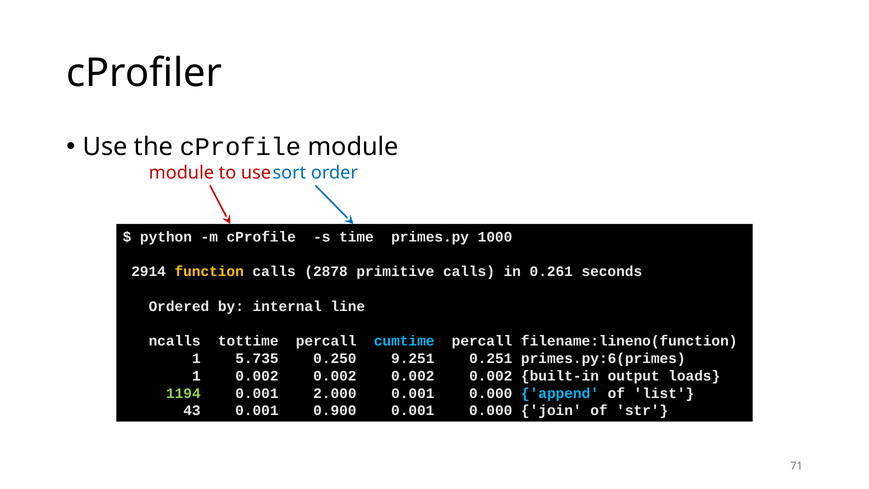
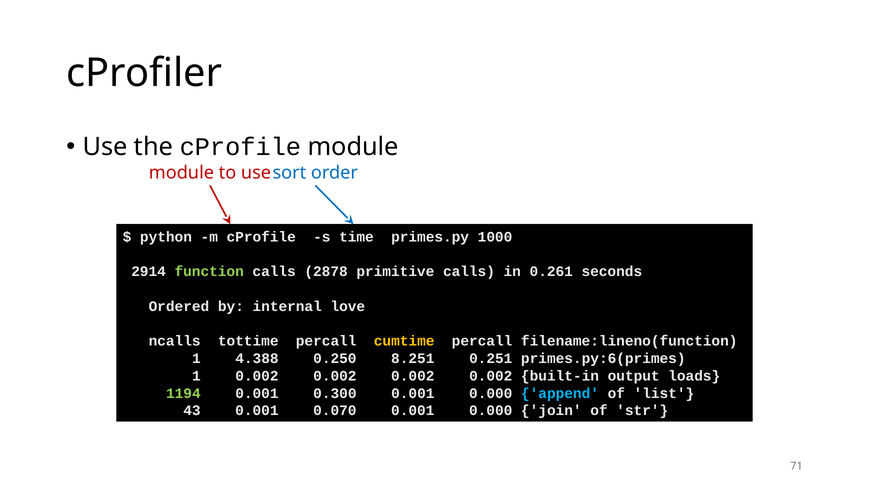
function colour: yellow -> light green (209, 272)
line: line -> love (348, 306)
cumtime colour: light blue -> yellow (404, 341)
5.735: 5.735 -> 4.388 (257, 358)
9.251: 9.251 -> 8.251 (413, 358)
2.000: 2.000 -> 0.300 (335, 393)
0.900: 0.900 -> 0.070 (335, 410)
